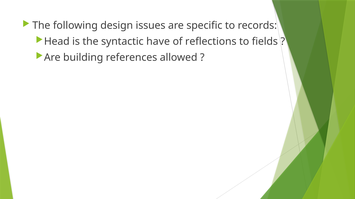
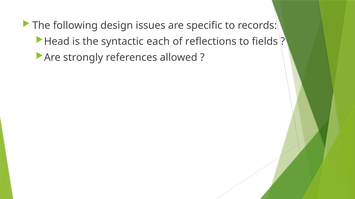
have: have -> each (158, 42)
building: building -> strongly (83, 58)
